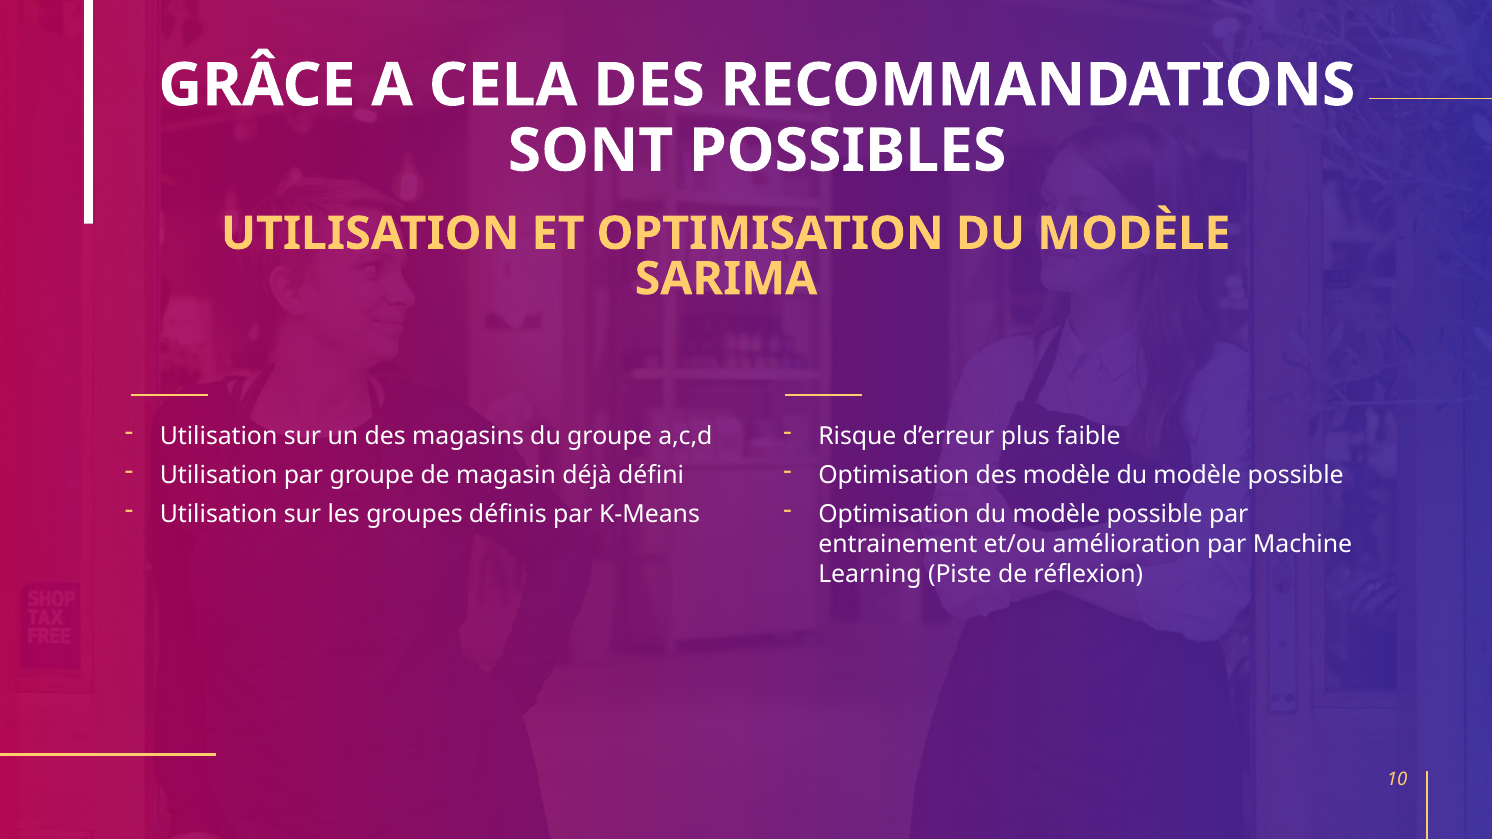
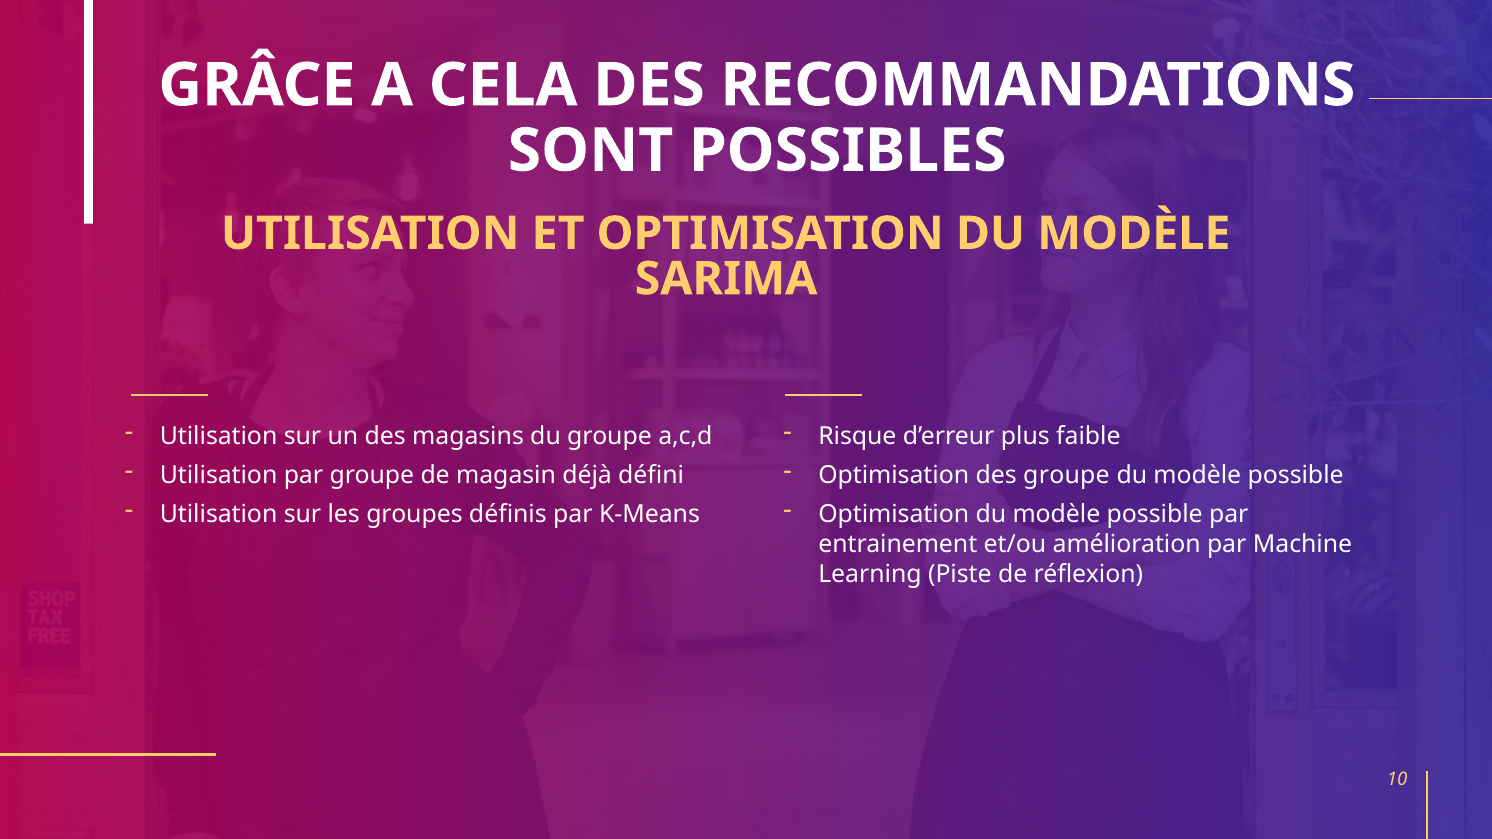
des modèle: modèle -> groupe (1066, 476)
